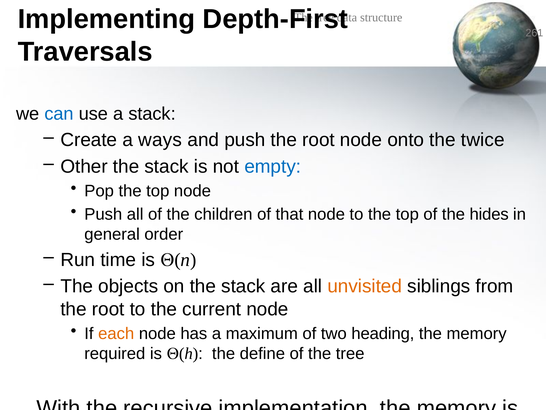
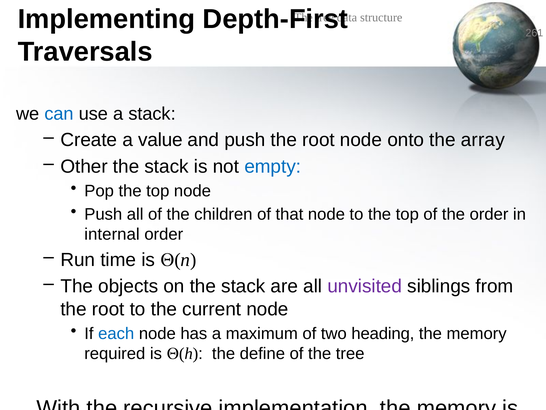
ways: ways -> value (160, 140)
twice: twice -> array (483, 140)
the hides: hides -> order (489, 214)
general: general -> internal (112, 234)
unvisited colour: orange -> purple (365, 286)
each colour: orange -> blue (116, 333)
